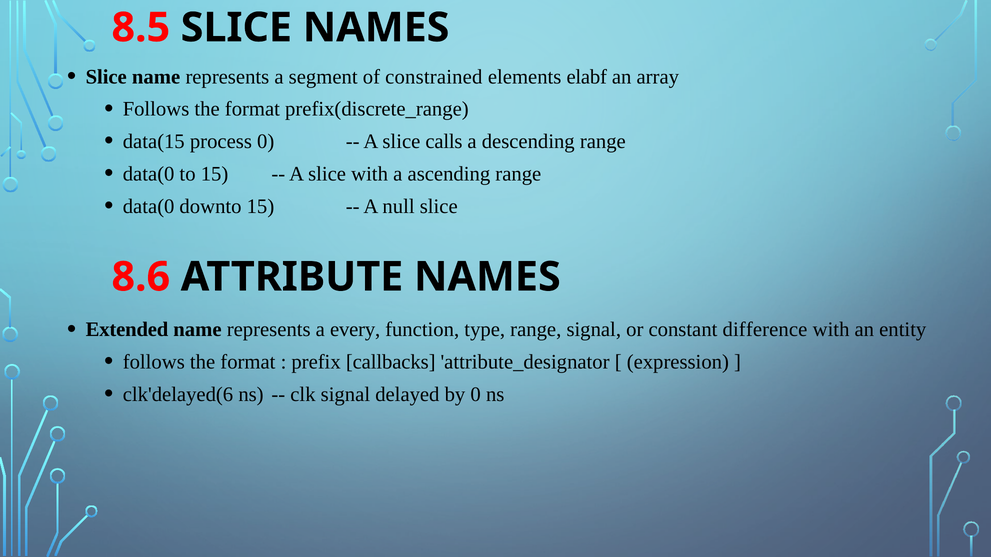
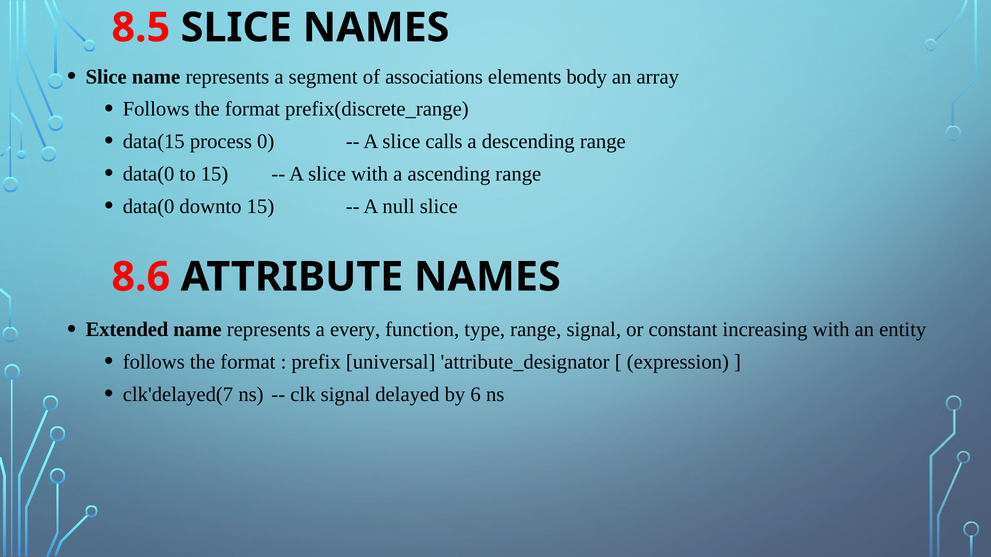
constrained: constrained -> associations (434, 77)
elabf: elabf -> body (587, 77)
difference: difference -> increasing (765, 330)
callbacks: callbacks -> universal (391, 362)
clk'delayed(6: clk'delayed(6 -> clk'delayed(7 (178, 395)
by 0: 0 -> 6 (476, 395)
